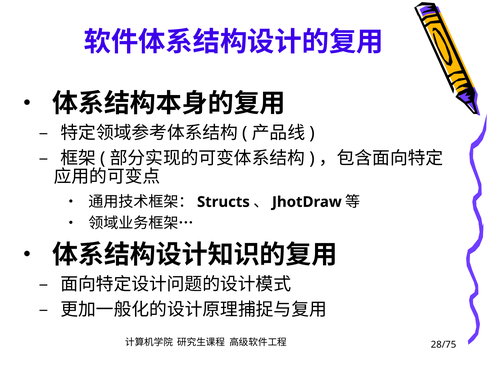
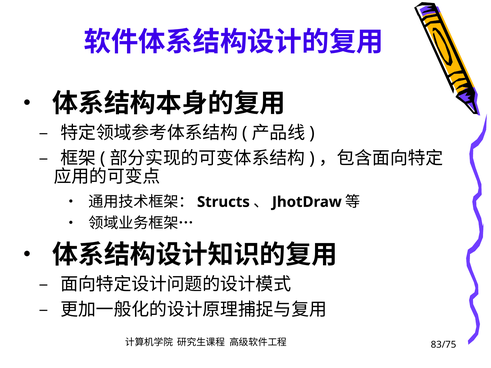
28/75: 28/75 -> 83/75 (444, 345)
